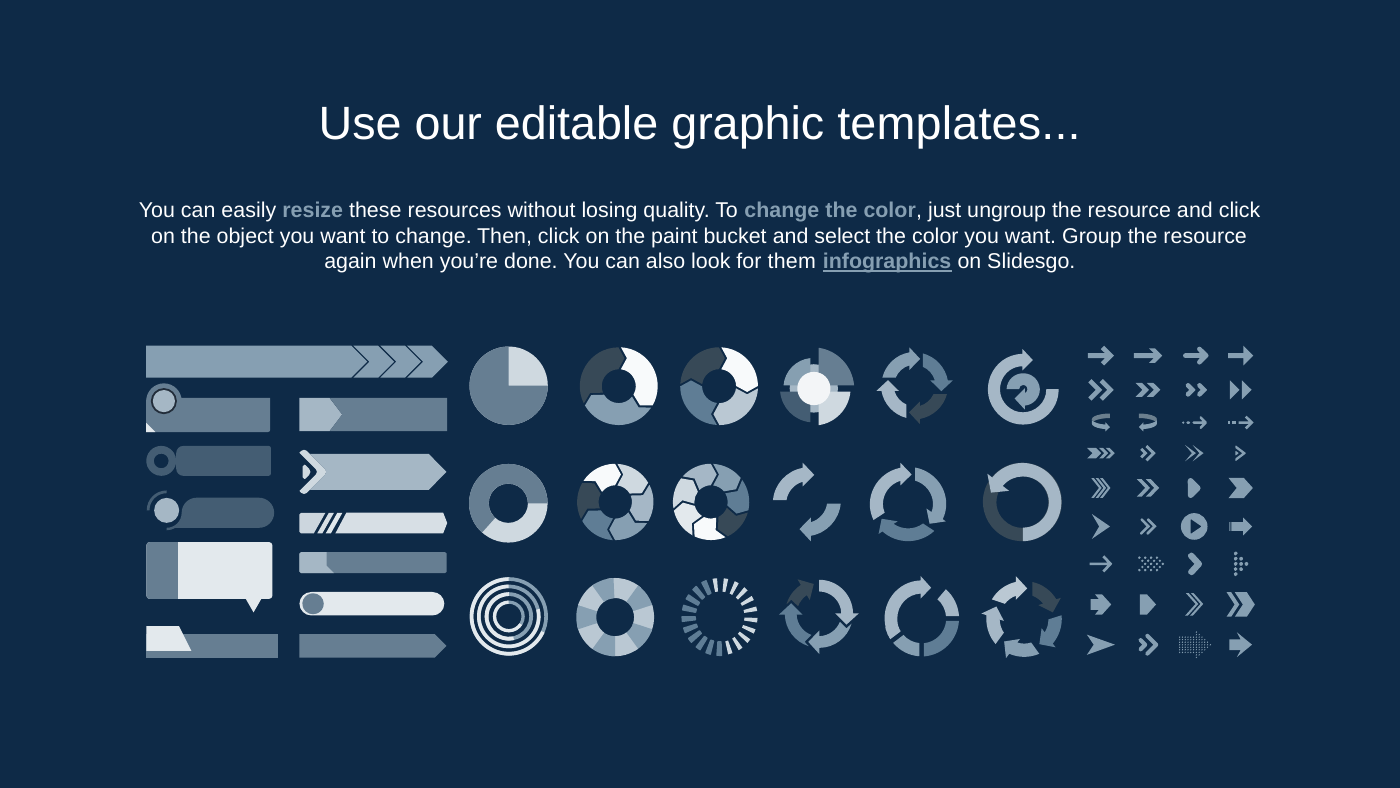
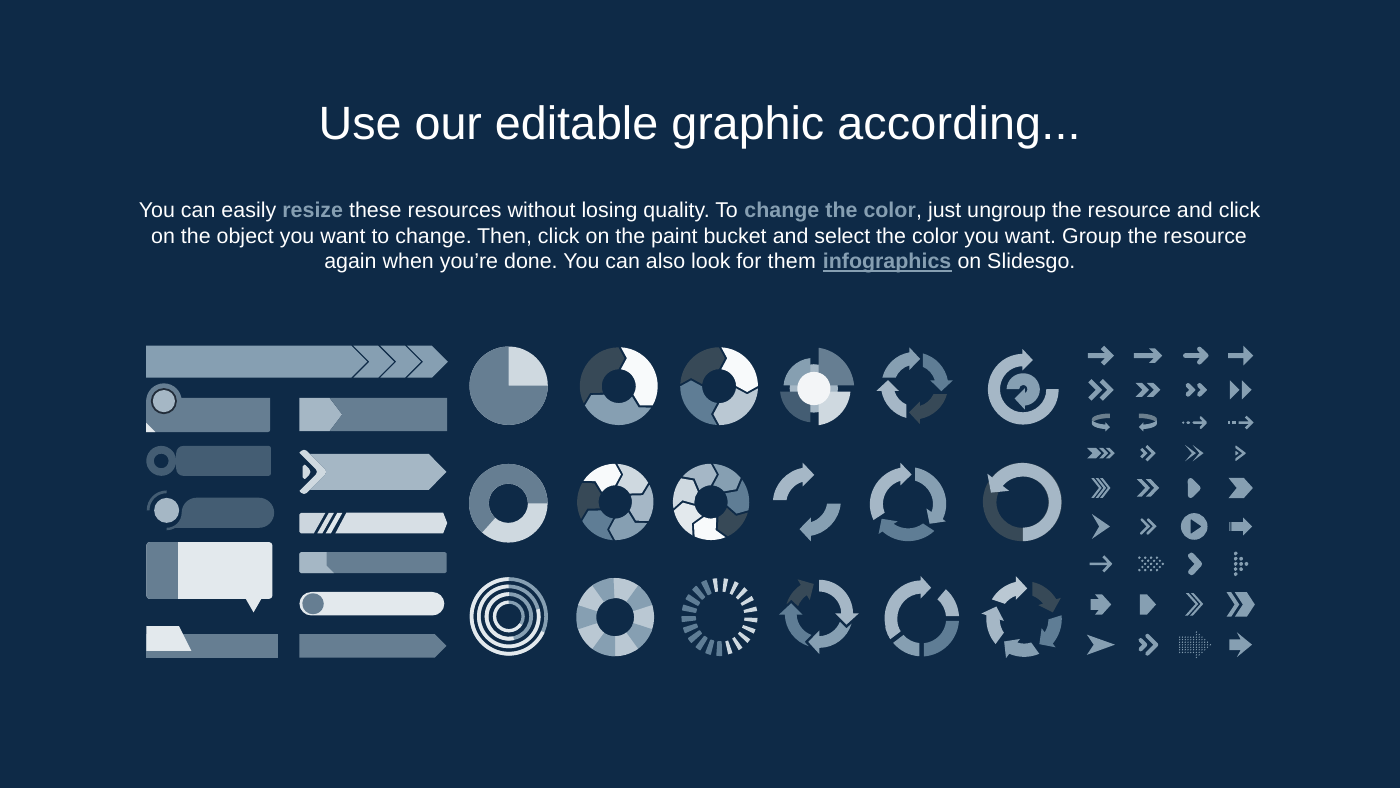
templates: templates -> according (959, 124)
